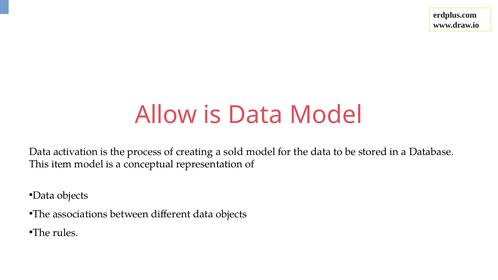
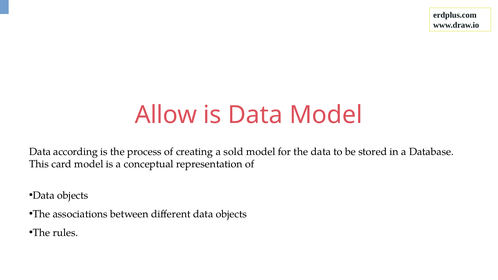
activation: activation -> according (76, 152)
item: item -> card (62, 164)
